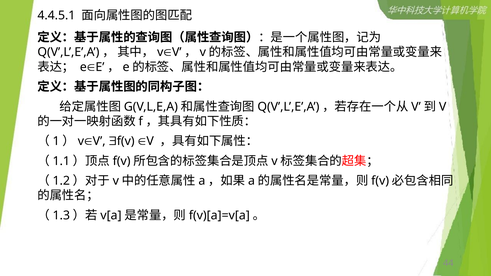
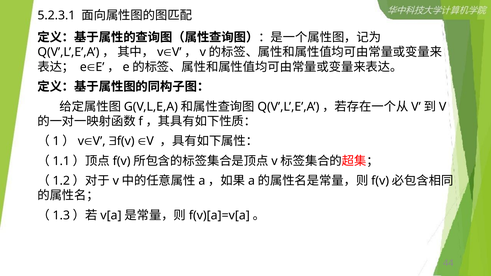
4.4.5.1: 4.4.5.1 -> 5.2.3.1 (56, 15)
